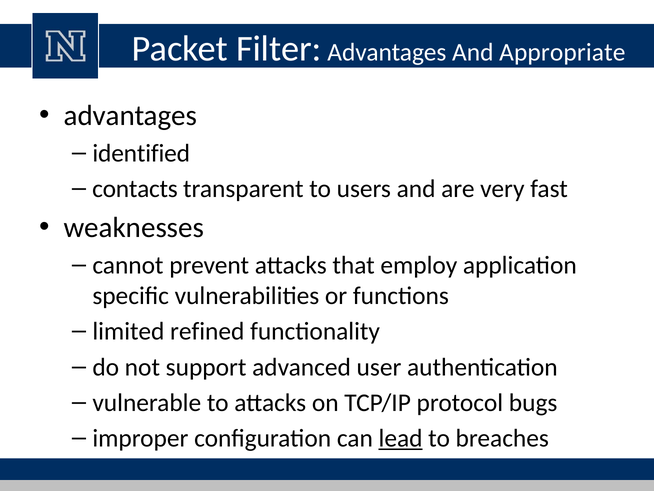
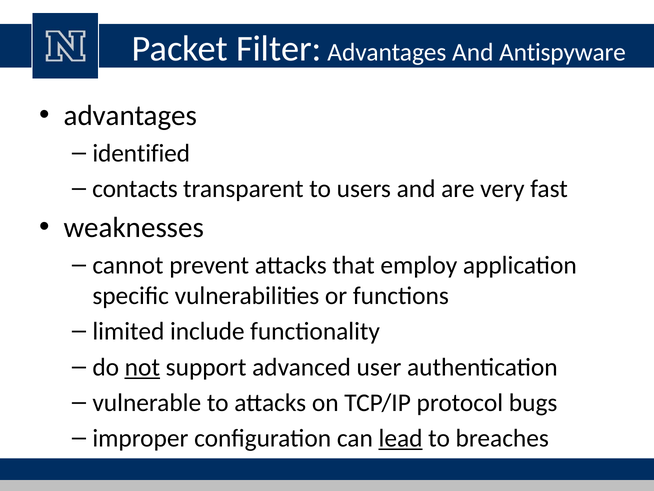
Appropriate: Appropriate -> Antispyware (562, 52)
refined: refined -> include (207, 331)
not underline: none -> present (142, 367)
